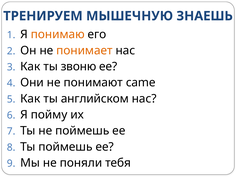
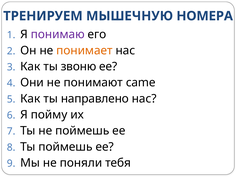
ЗНАЕШЬ: ЗНАЕШЬ -> НОМЕРА (205, 16)
понимаю colour: orange -> purple (58, 34)
английском: английском -> направлено (95, 99)
